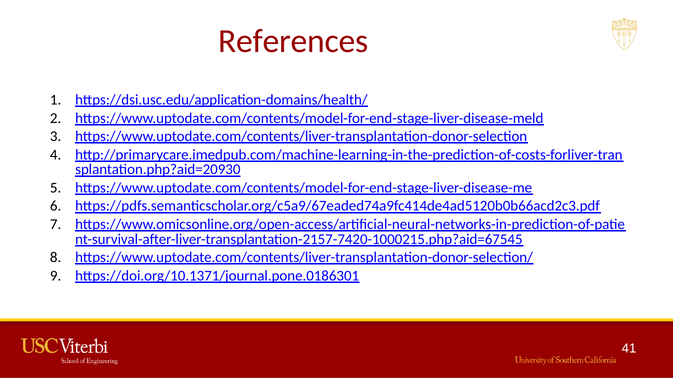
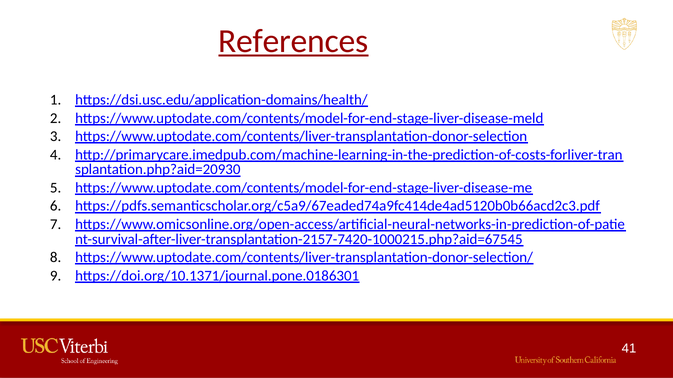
References underline: none -> present (293, 41)
